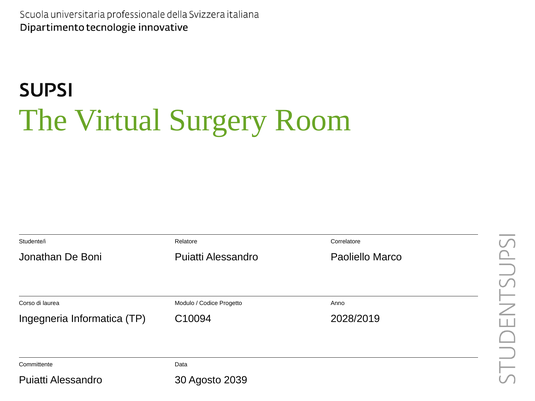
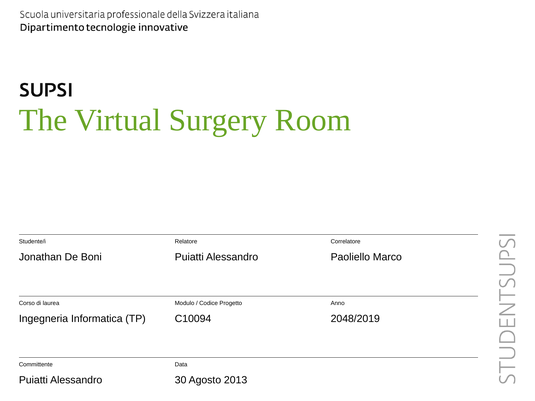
2028/2019: 2028/2019 -> 2048/2019 (355, 319)
2039: 2039 -> 2013 (236, 380)
